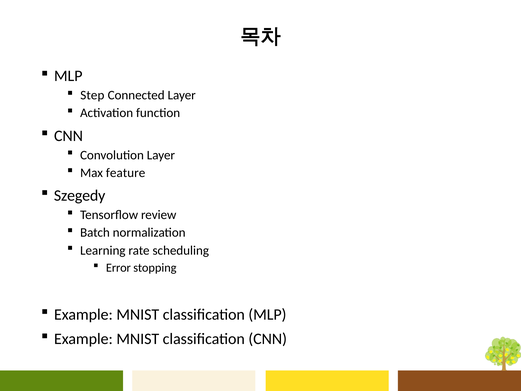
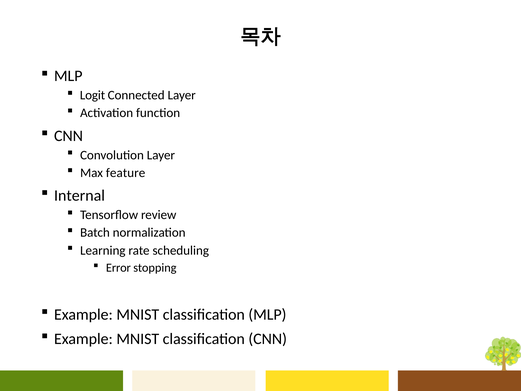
Step: Step -> Logit (92, 95)
Szegedy: Szegedy -> Internal (80, 196)
